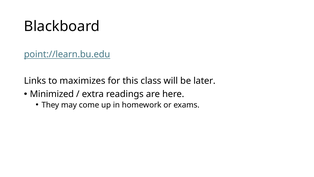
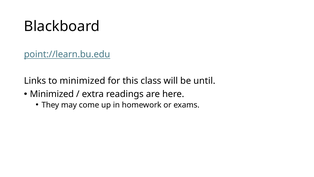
to maximizes: maximizes -> minimized (82, 81)
later: later -> until (204, 81)
